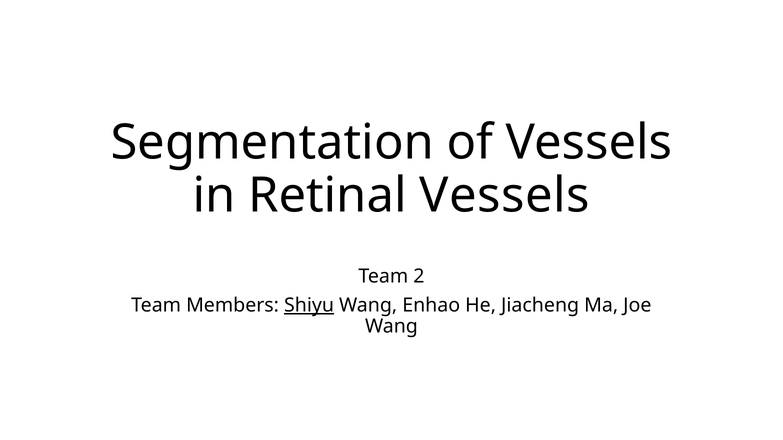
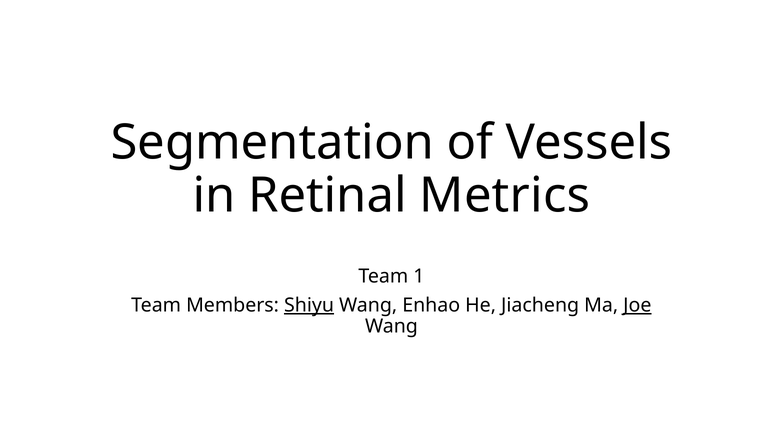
Retinal Vessels: Vessels -> Metrics (505, 196)
2: 2 -> 1 (419, 276)
Joe underline: none -> present (637, 306)
